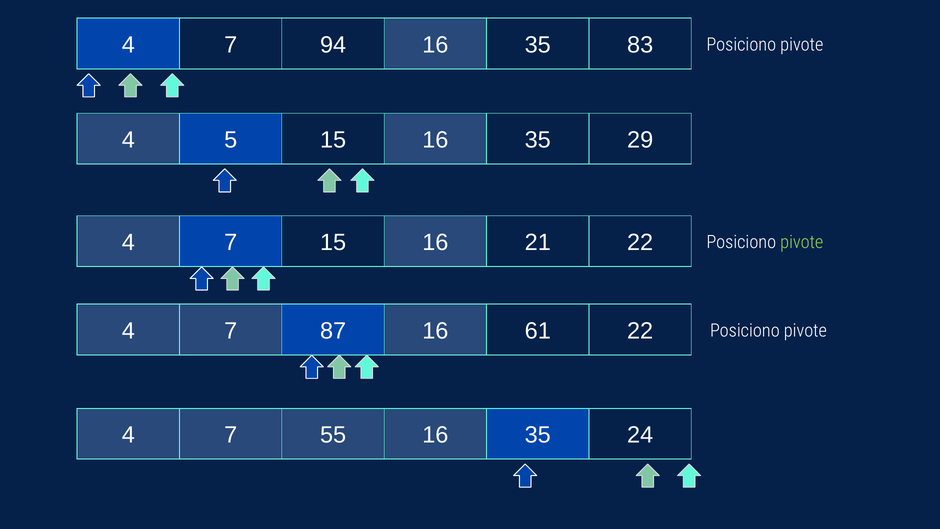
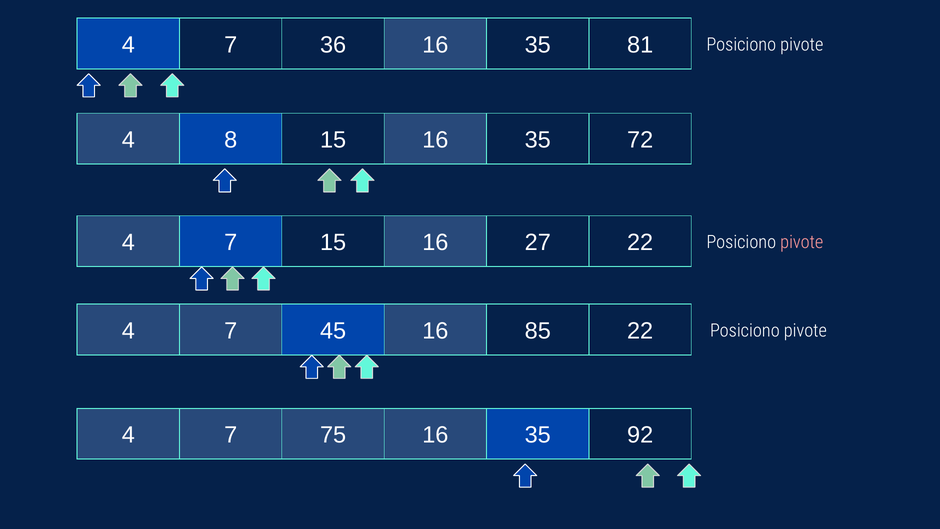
94: 94 -> 36 (333, 45)
83: 83 -> 81 (640, 45)
5: 5 -> 8 (231, 140)
29: 29 -> 72 (640, 140)
21: 21 -> 27 (538, 243)
pivote colour: light green -> pink (802, 242)
87: 87 -> 45 (333, 331)
61: 61 -> 85 (538, 331)
55: 55 -> 75 (333, 435)
24: 24 -> 92 (640, 435)
